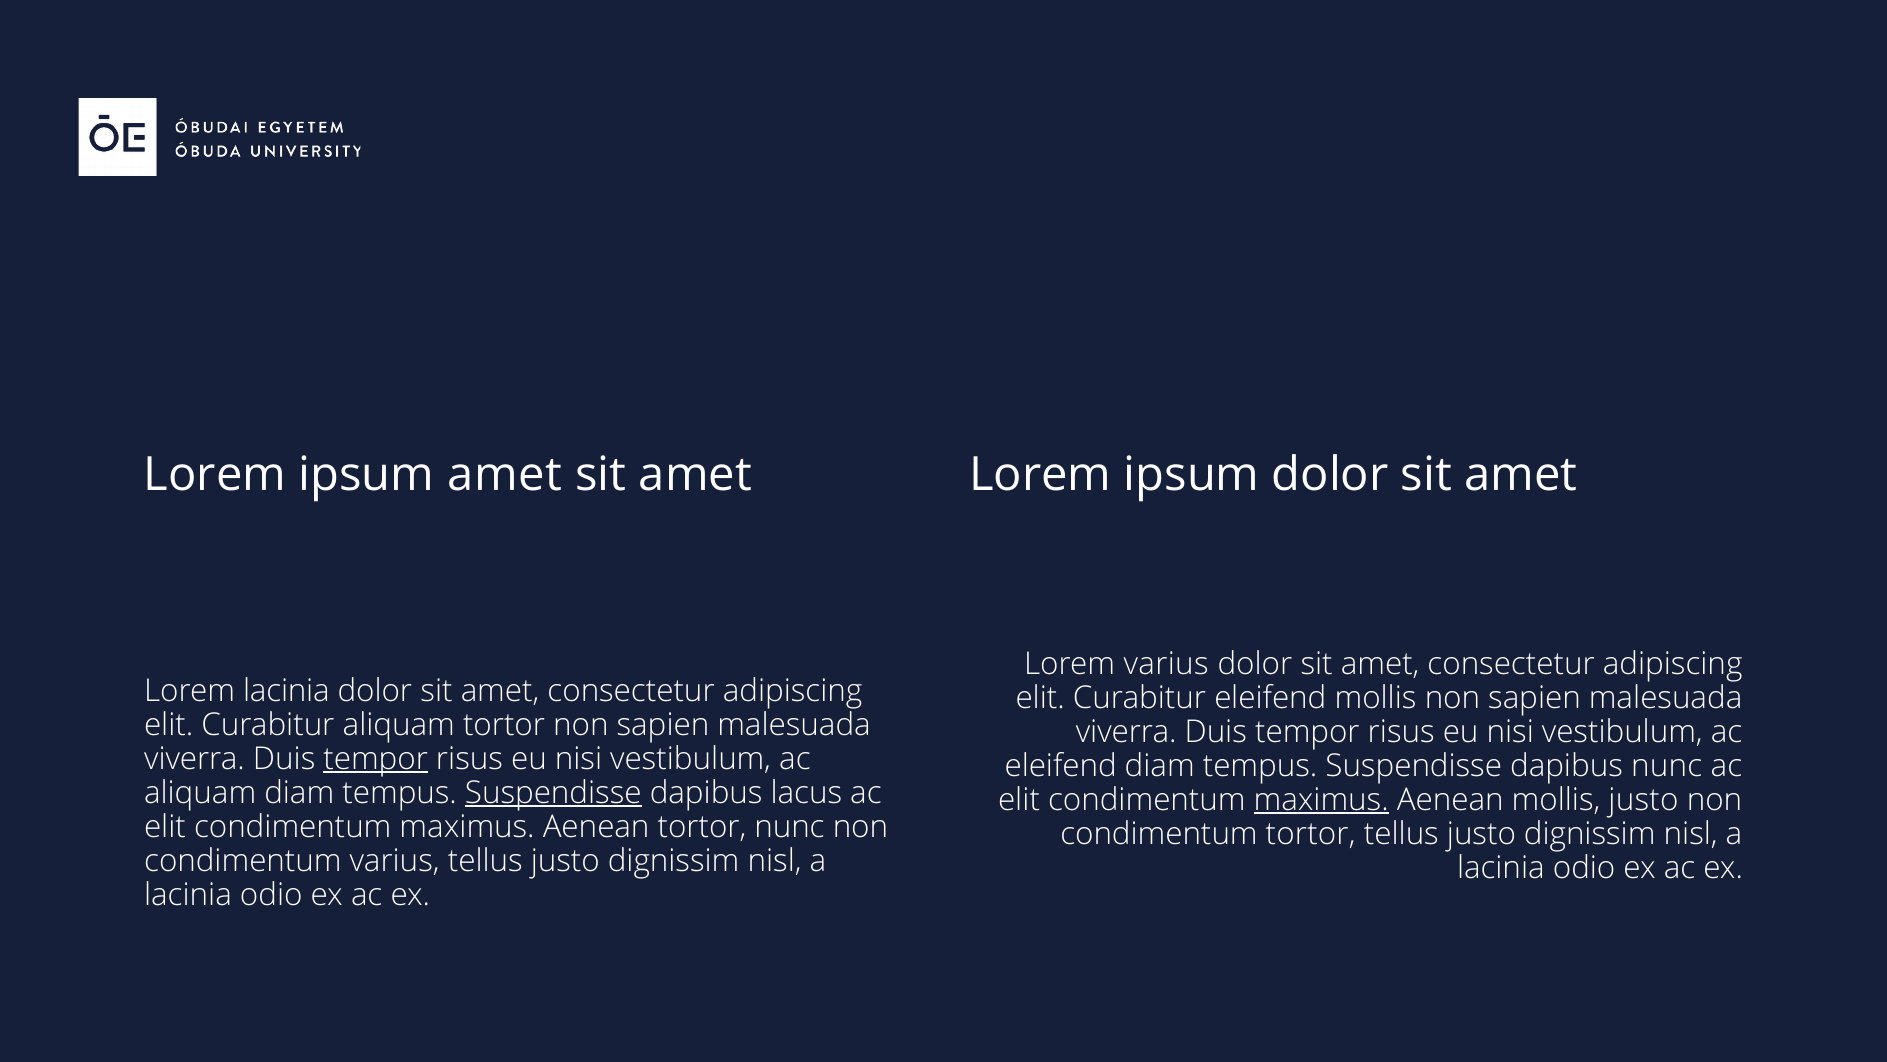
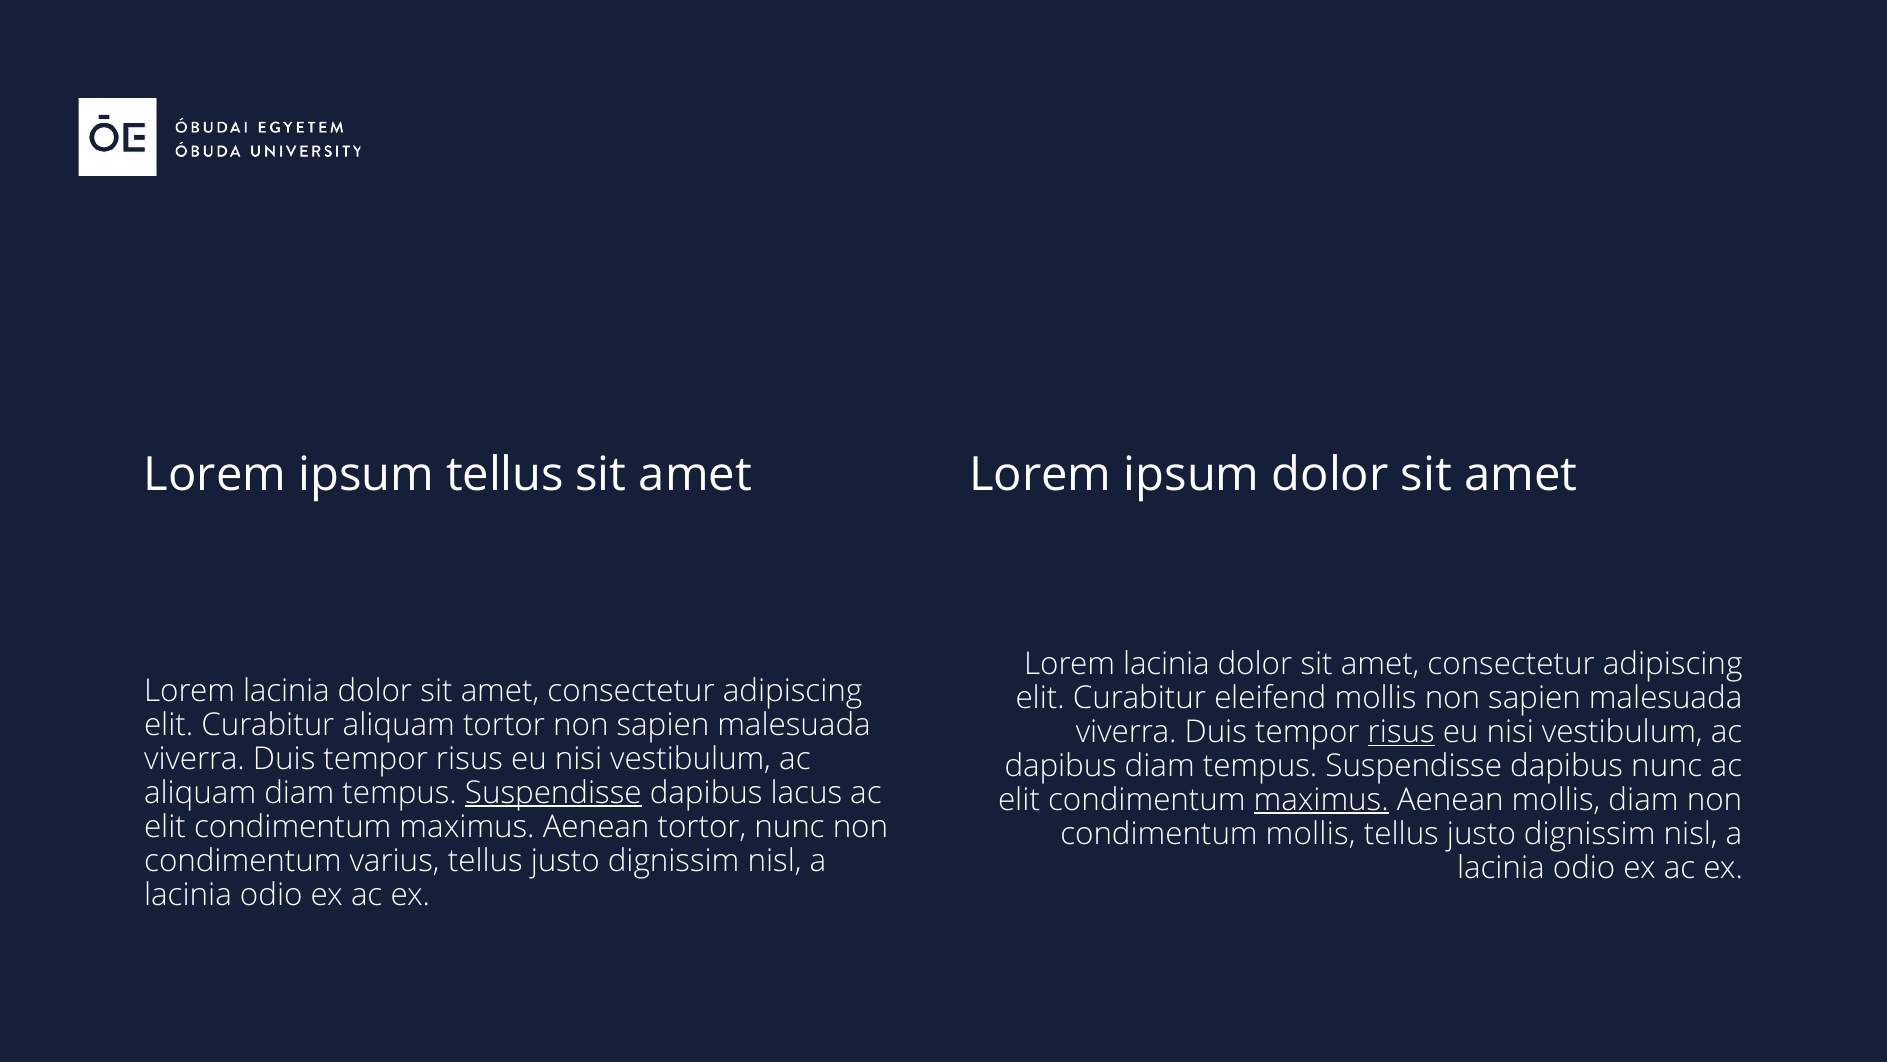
ipsum amet: amet -> tellus (505, 475)
varius: varius -> lacinia (1166, 664)
risus underline: none -> present (1401, 732)
tempor underline: present -> none (376, 758)
eleifend: eleifend -> dapibus (1061, 766)
mollis justo: justo -> diam (1644, 799)
condimentum tortor: tortor -> mollis (1311, 833)
